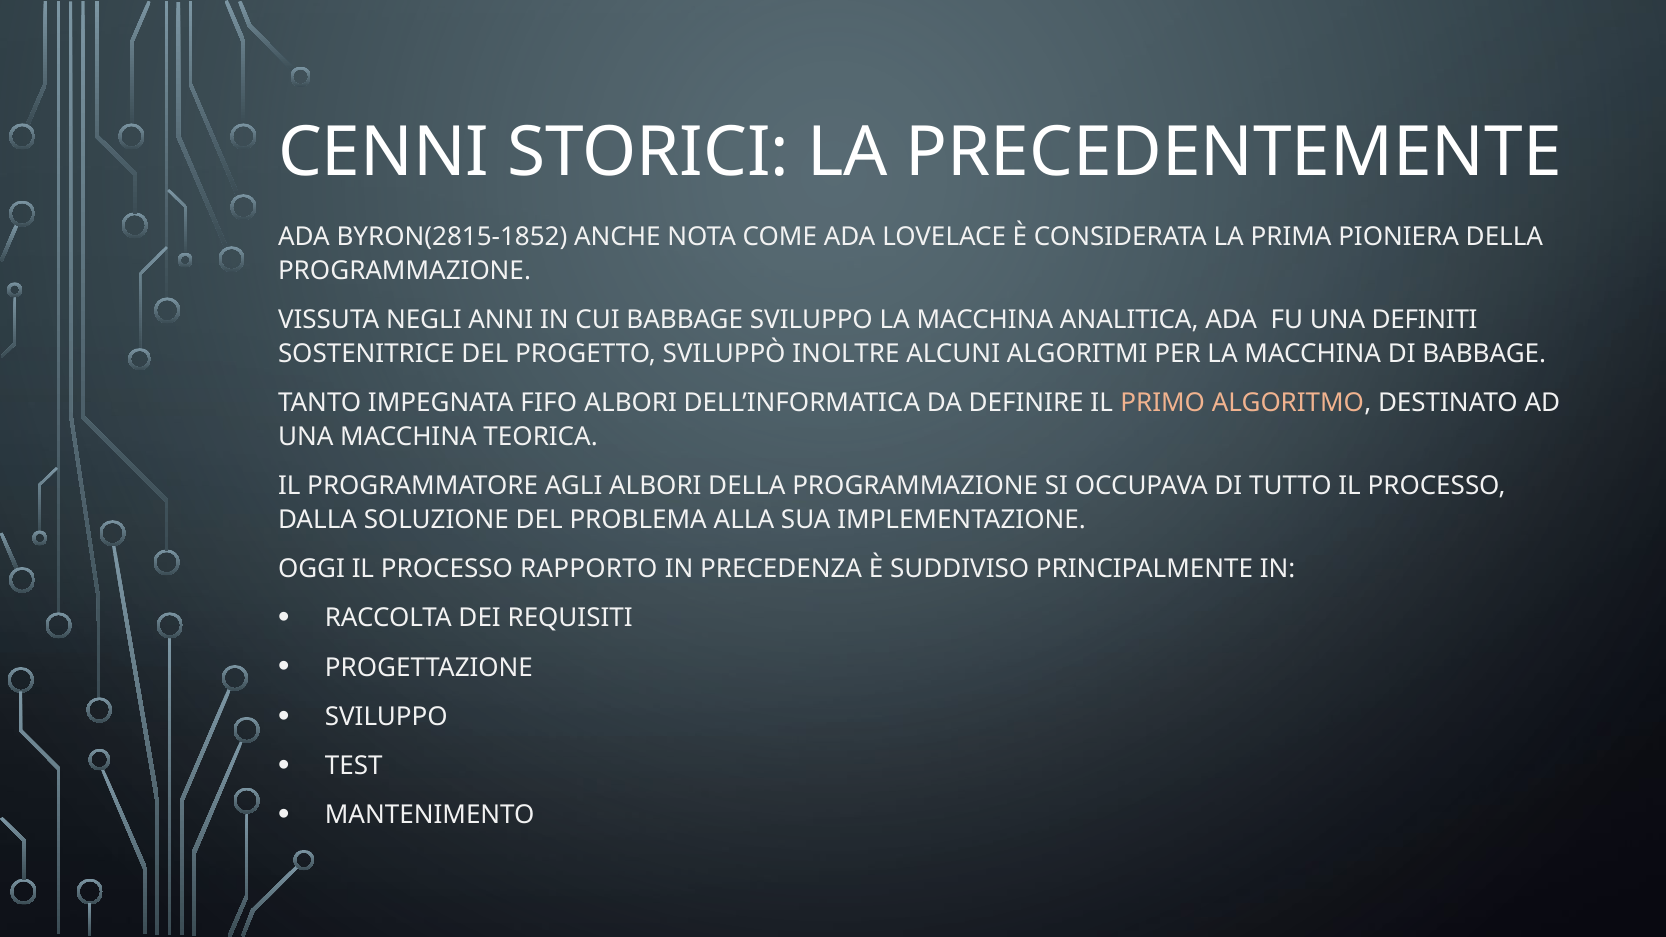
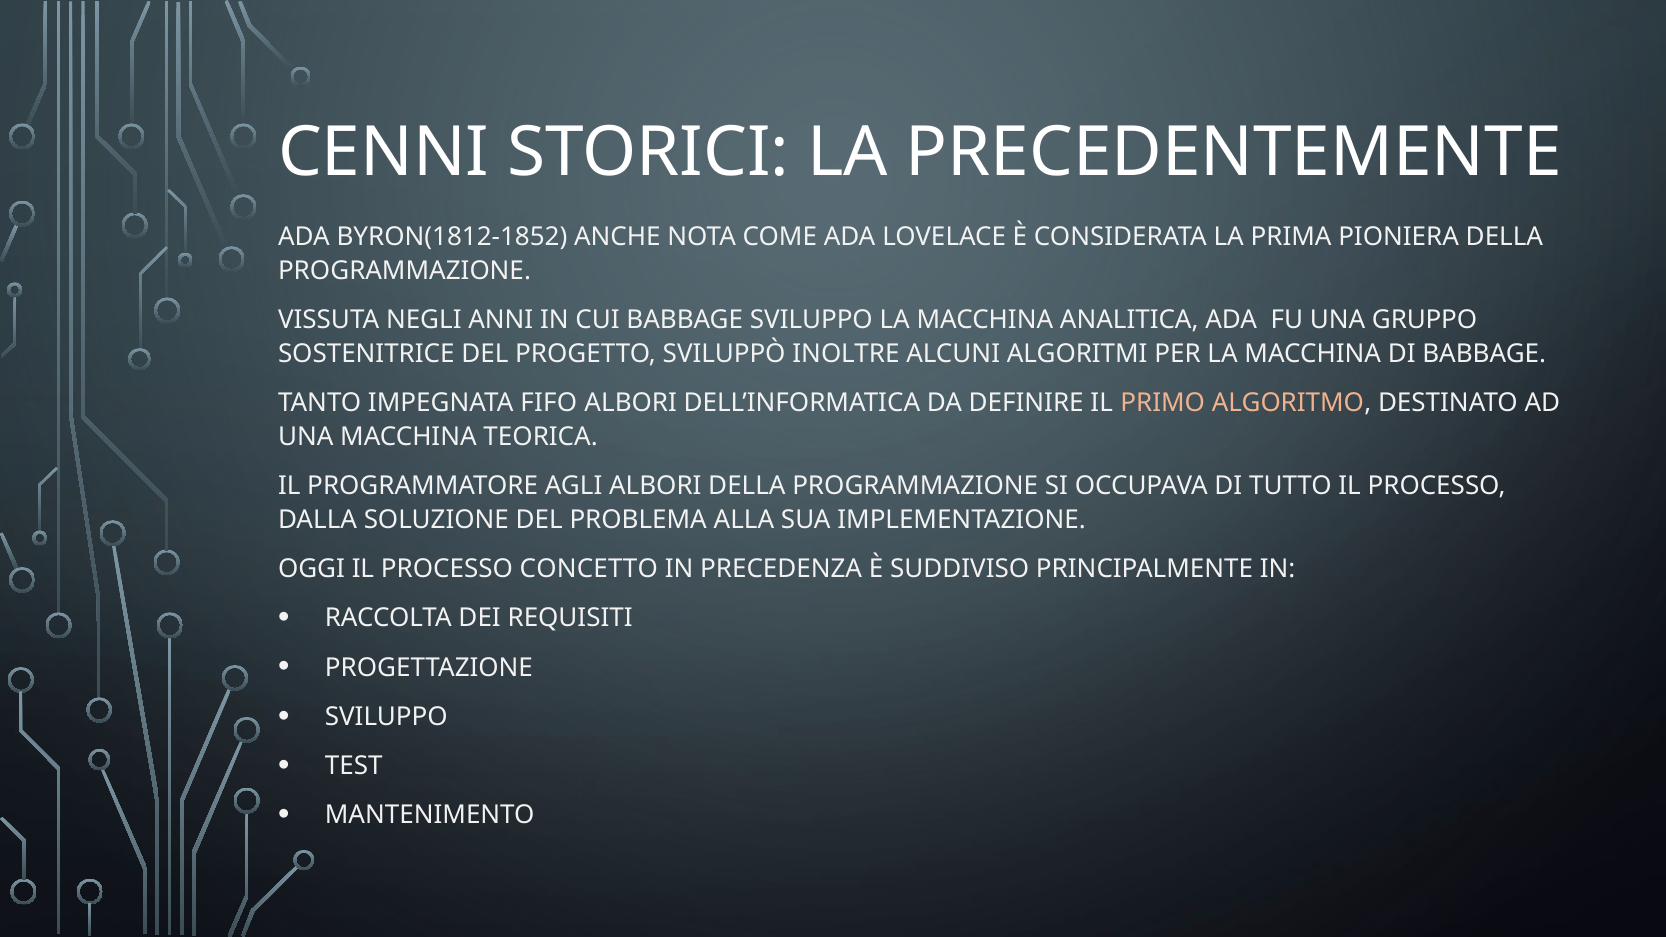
BYRON(2815-1852: BYRON(2815-1852 -> BYRON(1812-1852 (452, 237)
DEFINITI: DEFINITI -> GRUPPO (1425, 320)
RAPPORTO: RAPPORTO -> CONCETTO (589, 569)
